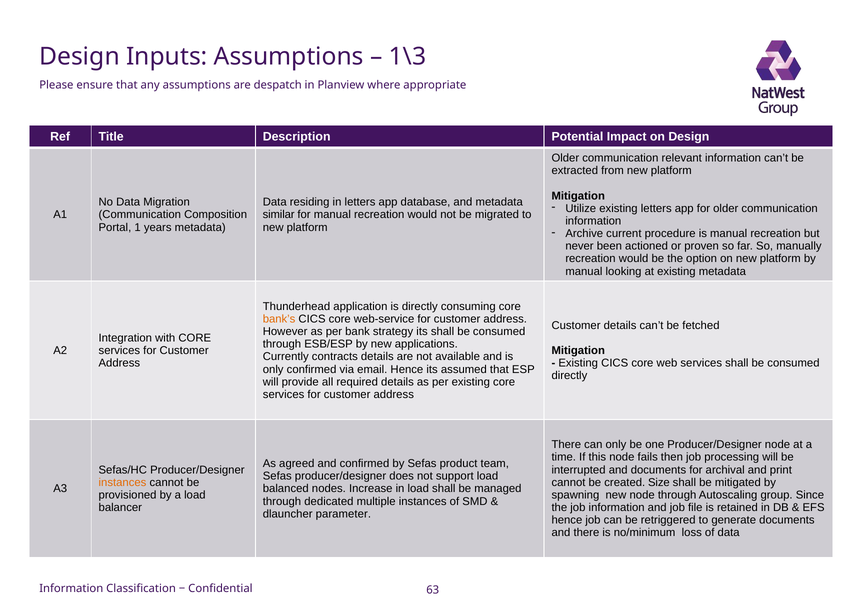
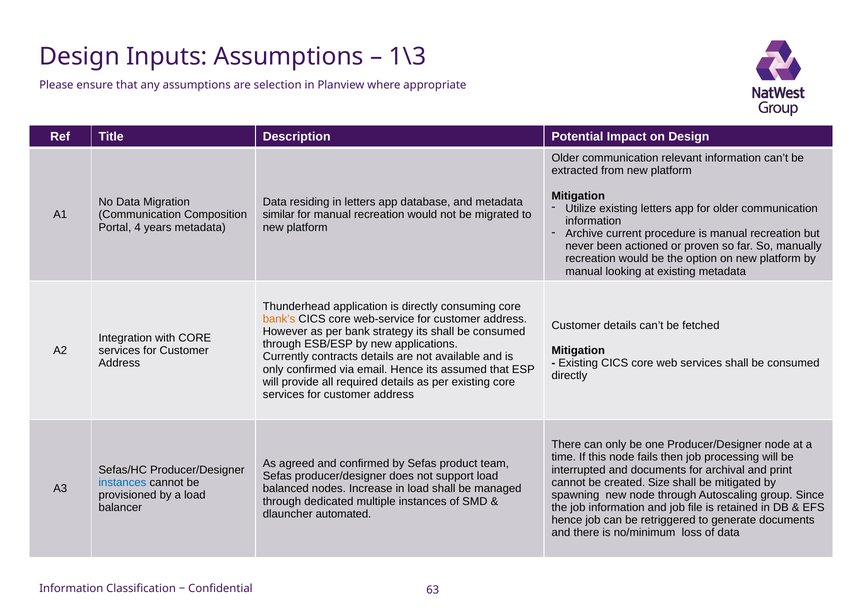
despatch: despatch -> selection (278, 85)
1: 1 -> 4 (138, 227)
instances colour: orange -> blue (122, 482)
parameter: parameter -> automated (343, 514)
